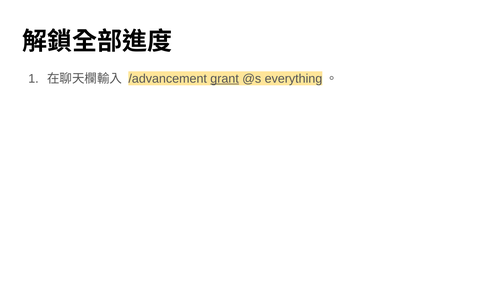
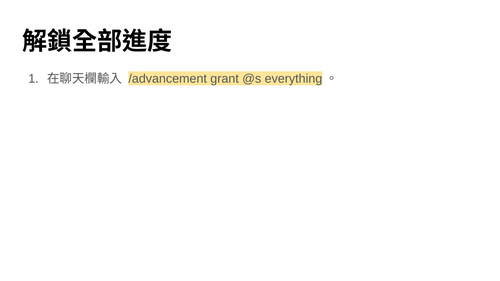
grant underline: present -> none (225, 79)
